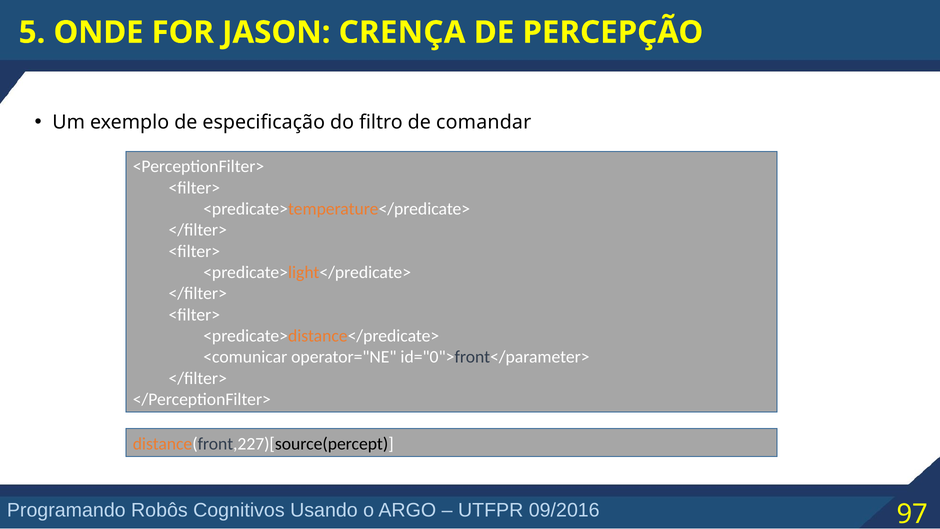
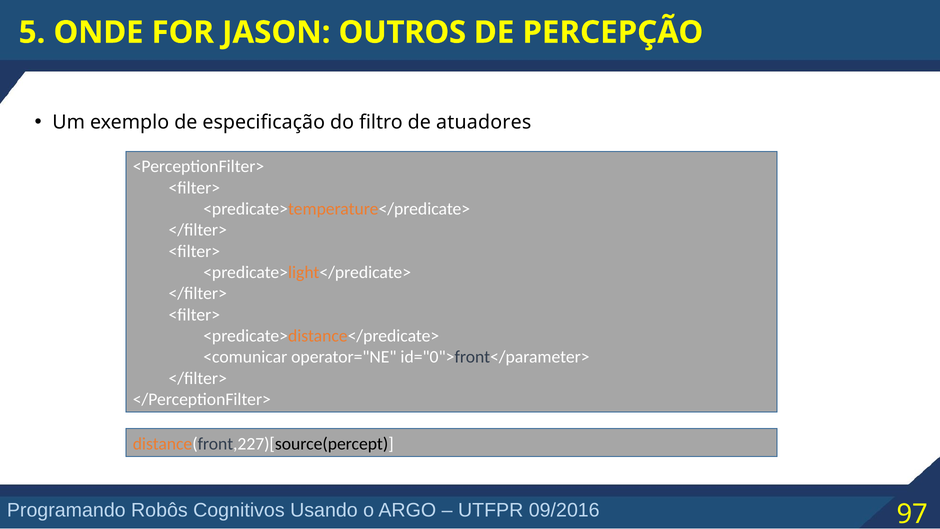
CRENÇA: CRENÇA -> OUTROS (402, 32)
comandar: comandar -> atuadores (484, 122)
